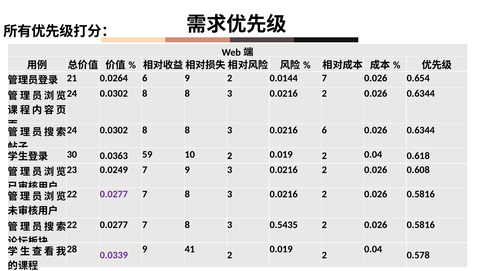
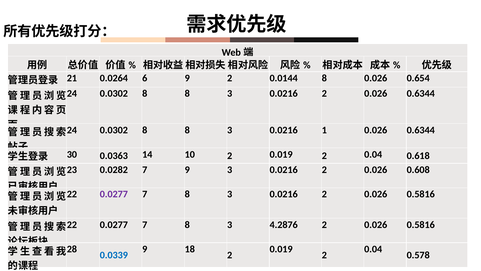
0.0144 7: 7 -> 8 (324, 78)
0.0216 6: 6 -> 1 (324, 130)
59: 59 -> 14 (147, 154)
0.0249: 0.0249 -> 0.0282 (114, 170)
0.5435: 0.5435 -> 4.2876 (284, 224)
41: 41 -> 18 (190, 249)
0.0339 colour: purple -> blue (114, 255)
